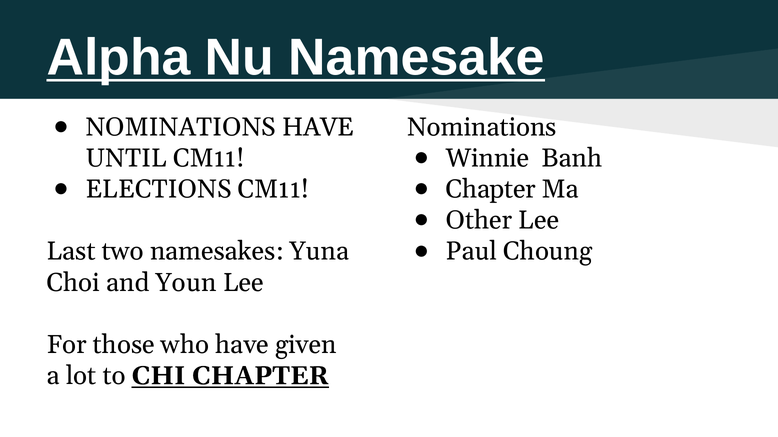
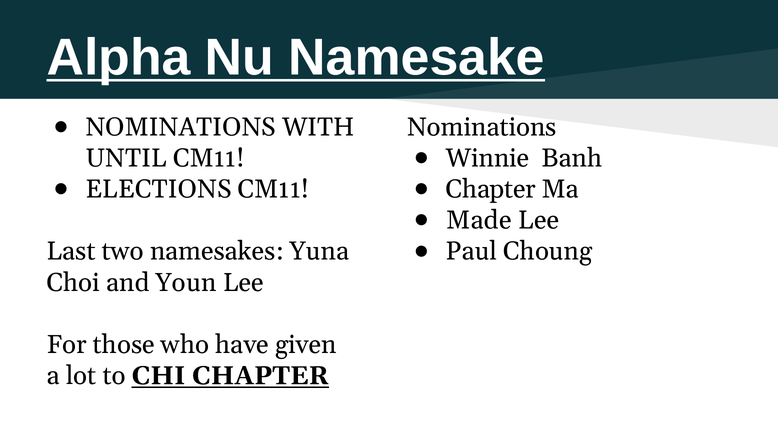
NOMINATIONS HAVE: HAVE -> WITH (318, 127)
Other: Other -> Made (479, 221)
